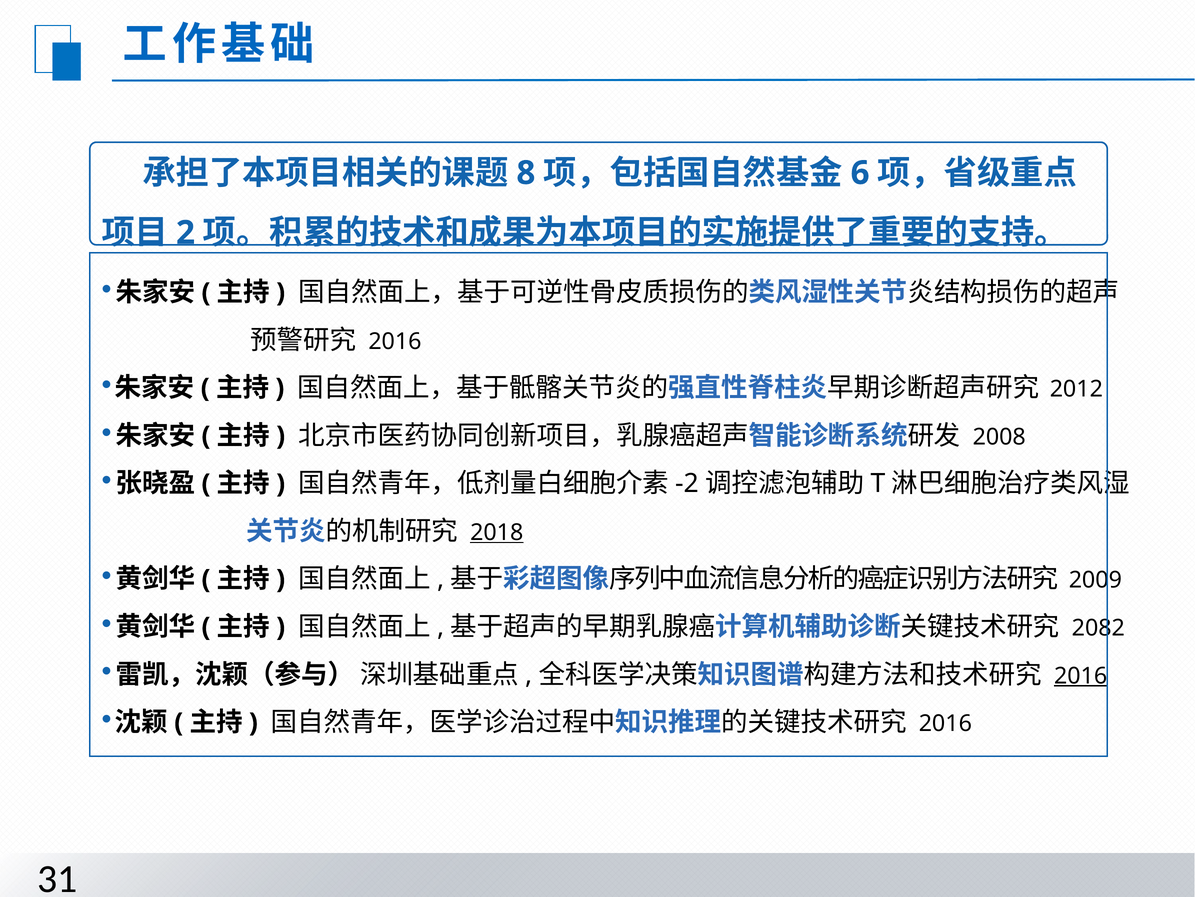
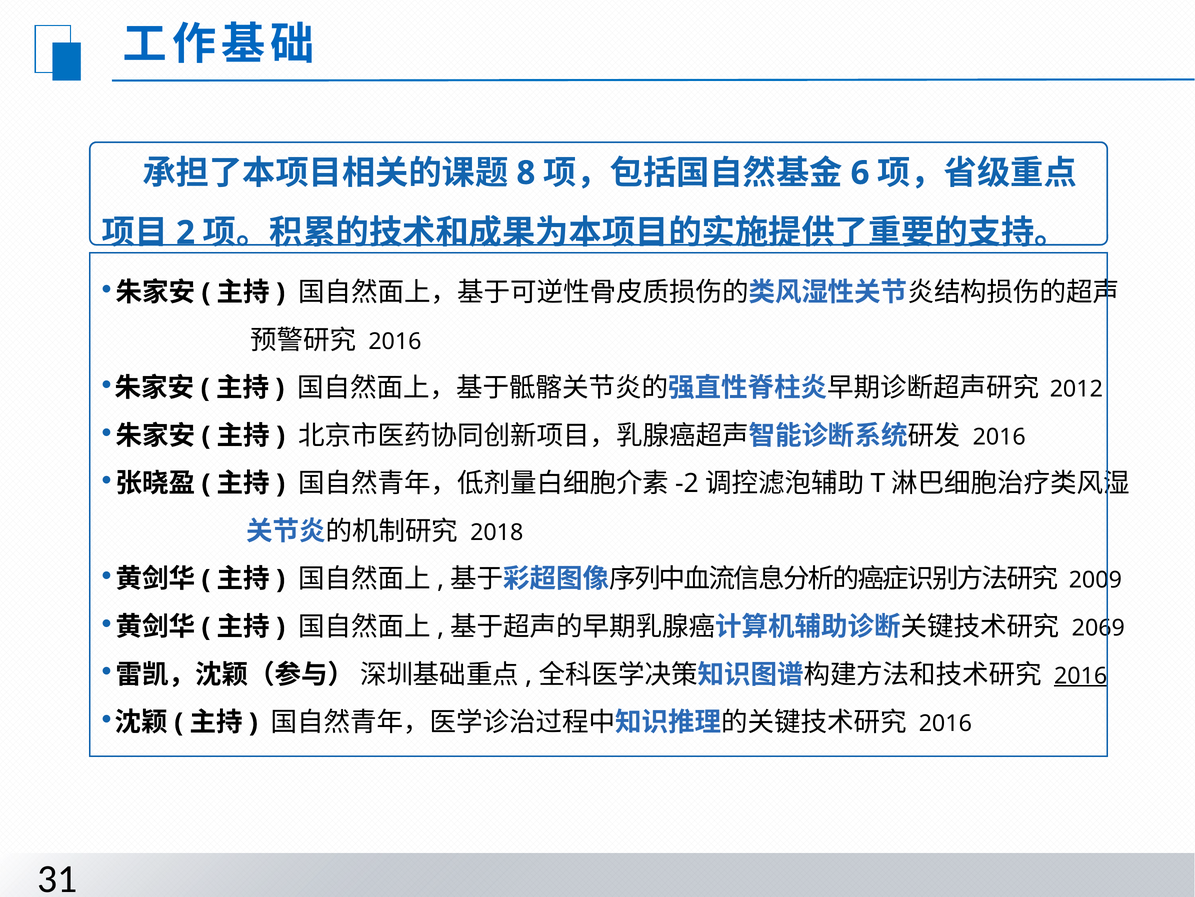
2008: 2008 -> 2016 (999, 437)
2018 underline: present -> none (497, 532)
2082: 2082 -> 2069 (1098, 628)
